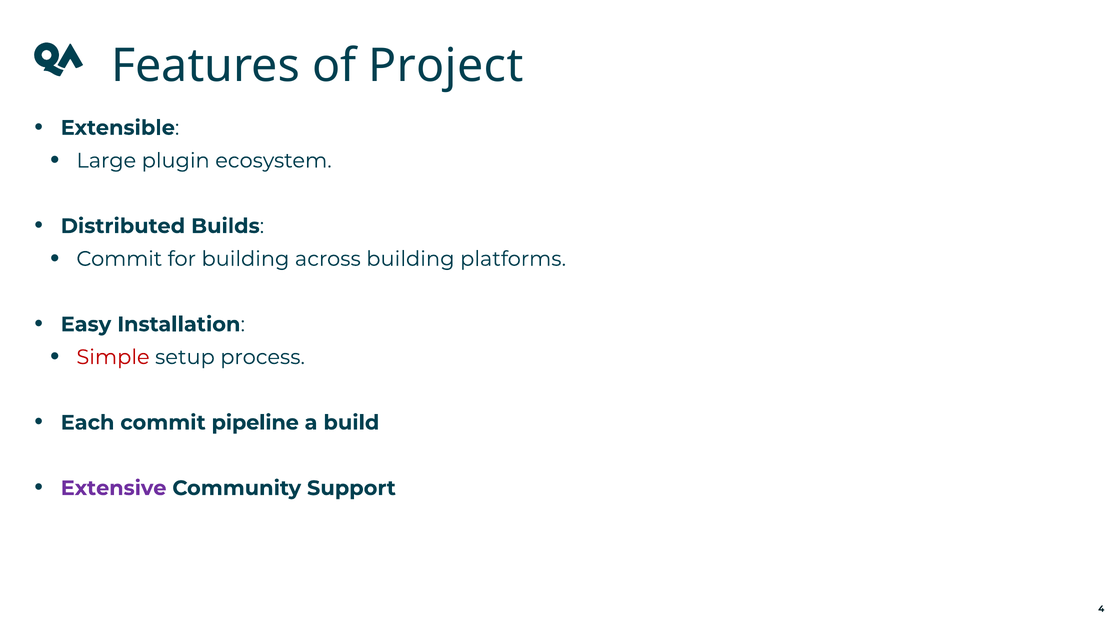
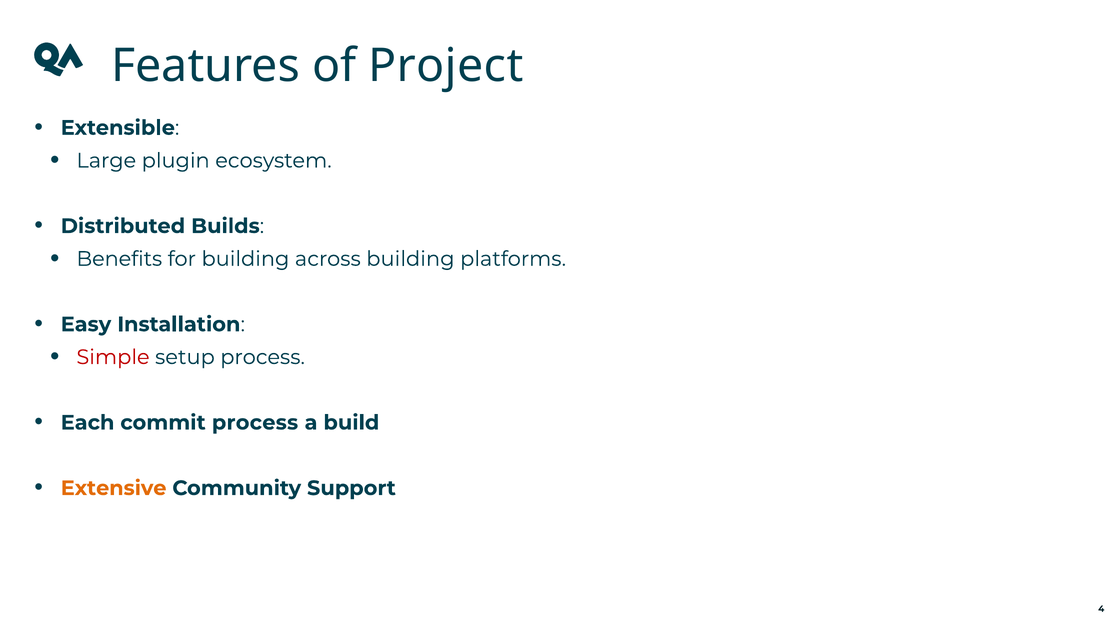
Commit: Commit -> Benefits (119, 259)
commit pipeline: pipeline -> process (255, 423)
Extensive colour: purple -> orange (114, 488)
